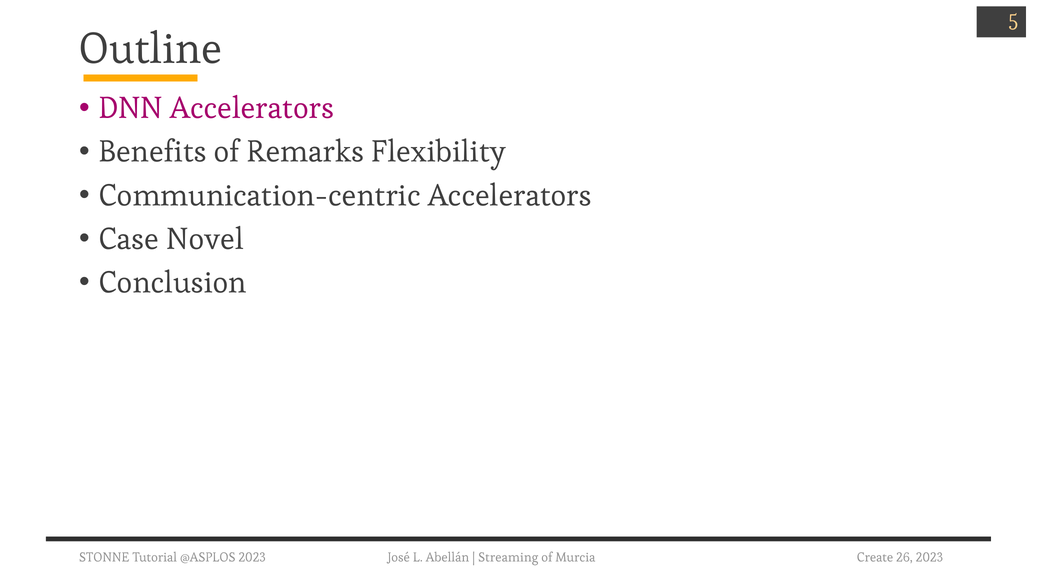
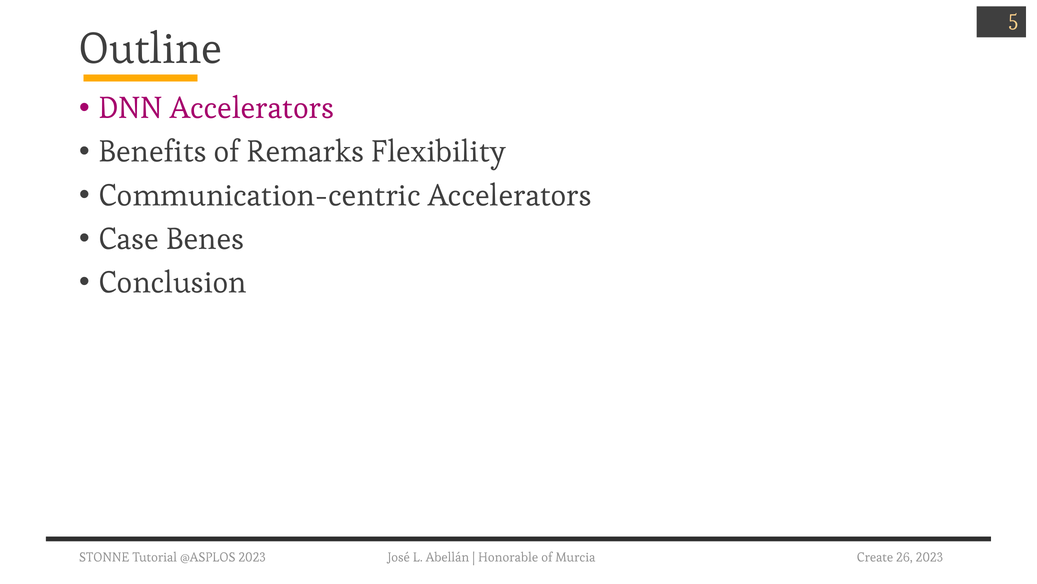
Novel: Novel -> Benes (205, 239)
Streaming: Streaming -> Honorable (508, 557)
